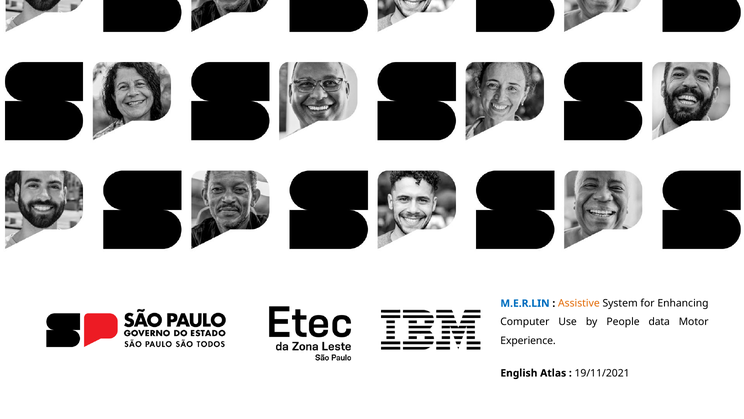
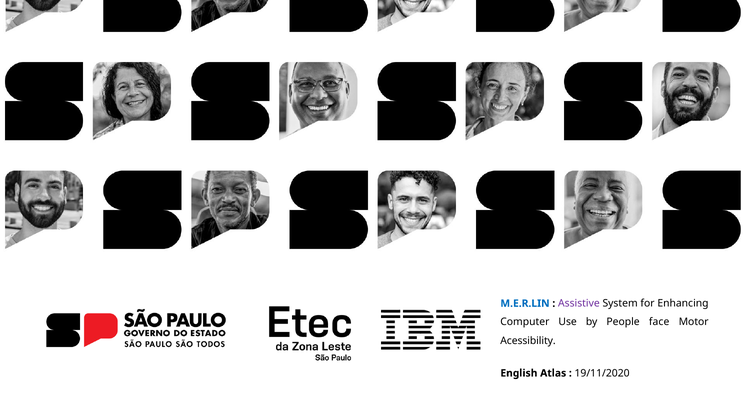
Assistive colour: orange -> purple (579, 303)
data: data -> face (659, 322)
Experience: Experience -> Acessibility (528, 340)
19/11/2021: 19/11/2021 -> 19/11/2020 (602, 373)
